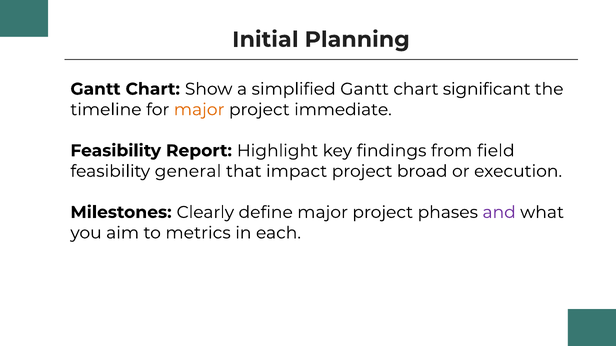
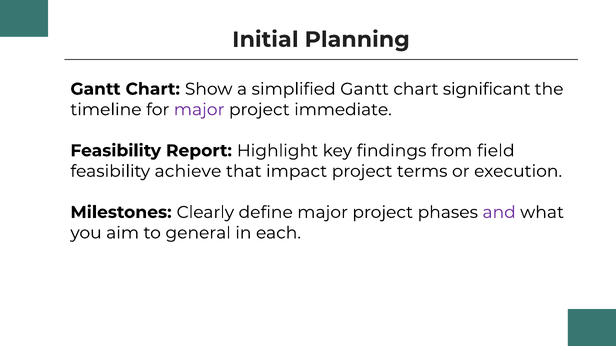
major colour: orange -> purple (199, 110)
general: general -> achieve (188, 171)
broad: broad -> terms (422, 171)
metrics: metrics -> general (198, 233)
